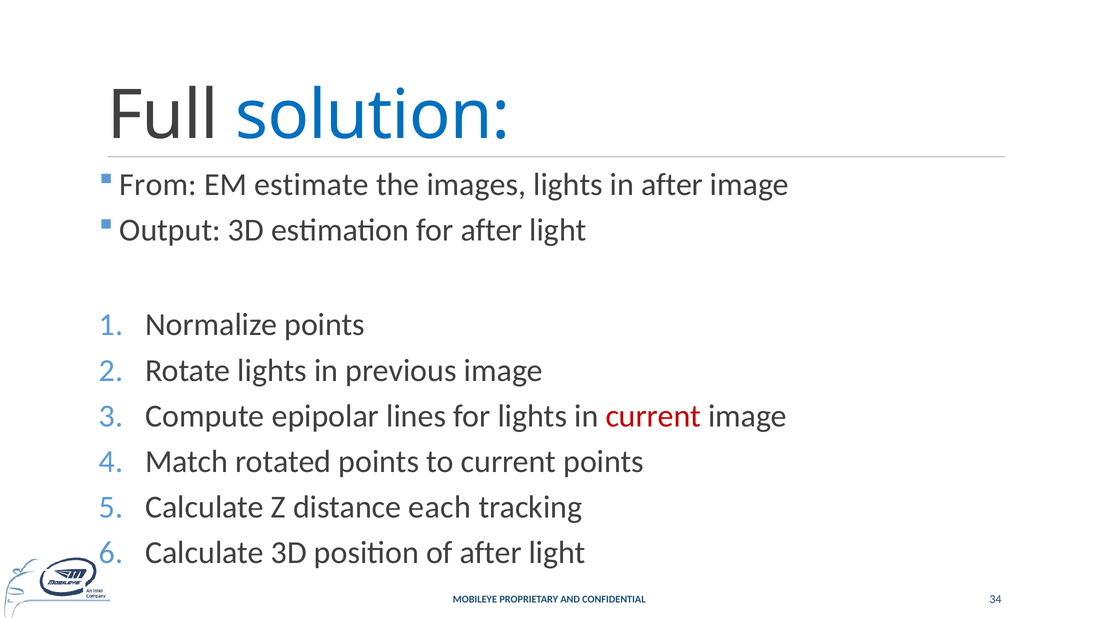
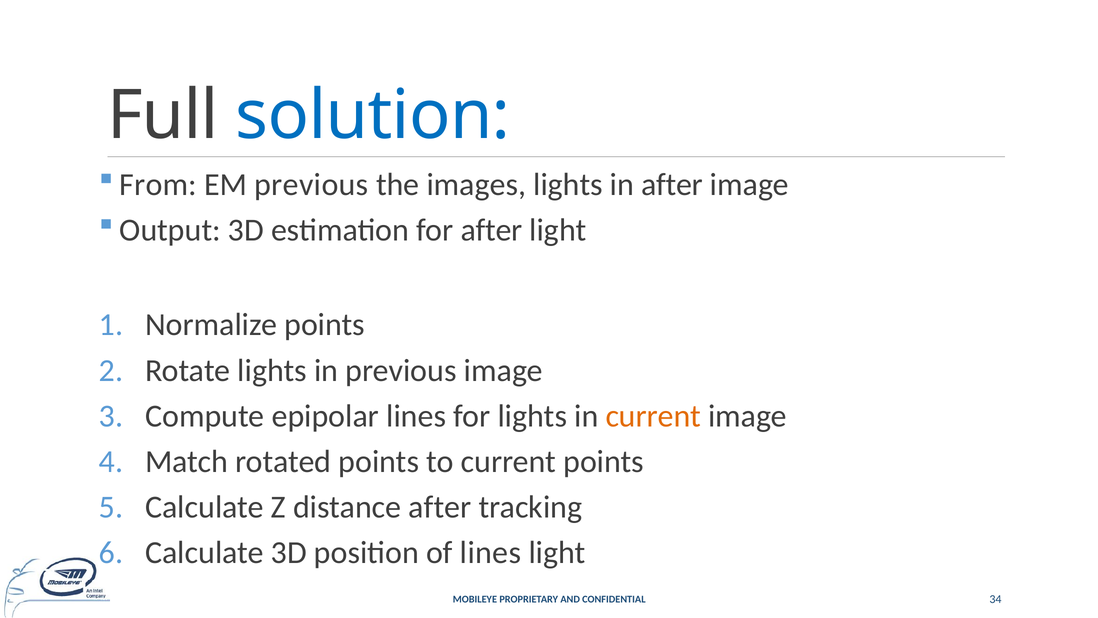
EM estimate: estimate -> previous (311, 185)
current colour: red -> orange (653, 416)
distance each: each -> after (440, 507)
of after: after -> lines (491, 552)
